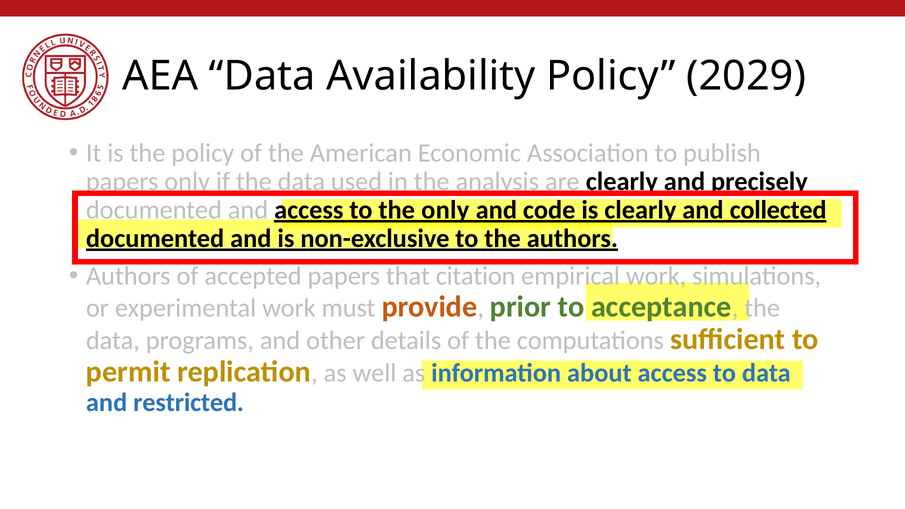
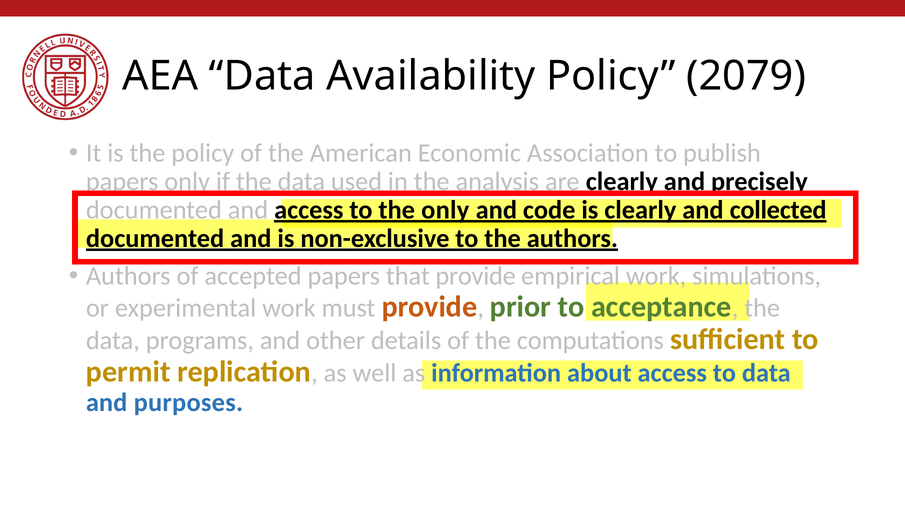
2029: 2029 -> 2079 (746, 76)
that citation: citation -> provide (476, 276)
restricted: restricted -> purposes (188, 402)
